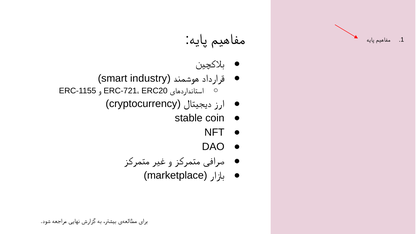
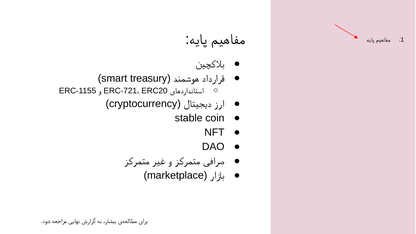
industry: industry -> treasury (149, 78)
